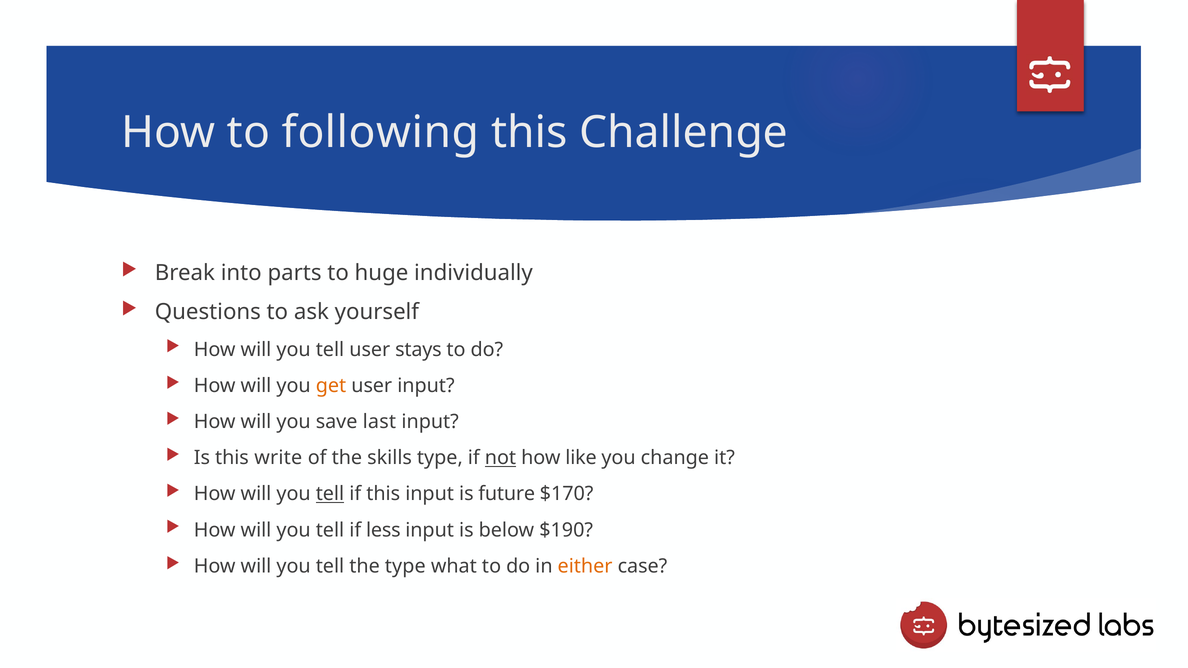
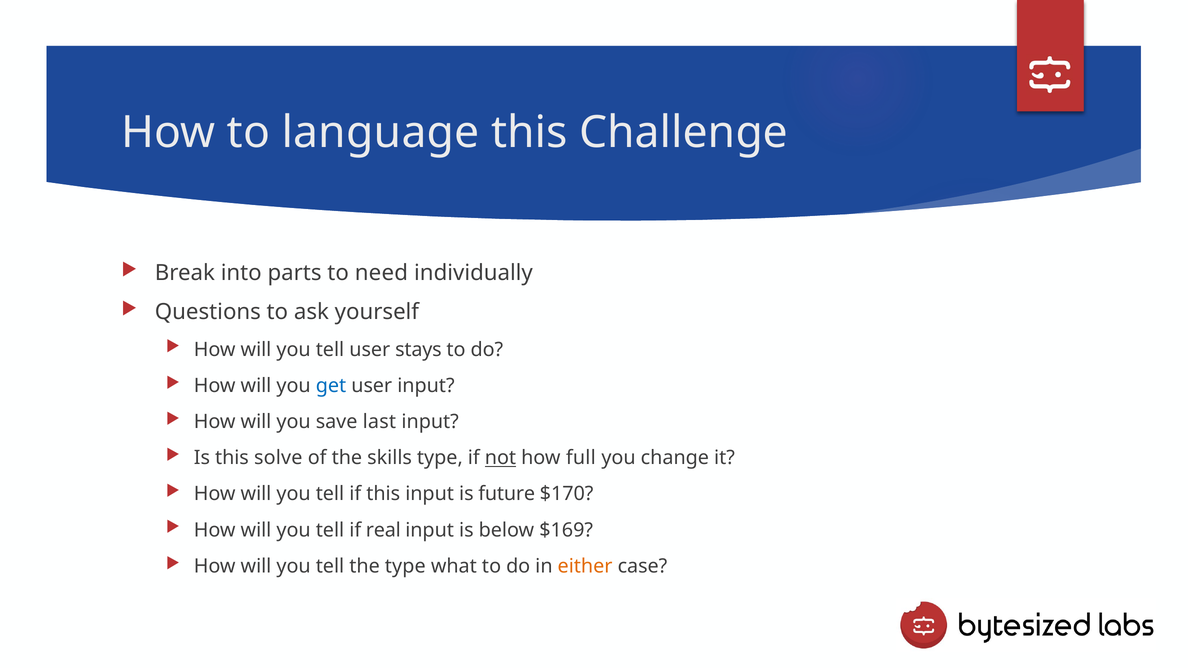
following: following -> language (381, 132)
huge: huge -> need (381, 273)
get colour: orange -> blue (331, 386)
write: write -> solve (278, 458)
like: like -> full (581, 458)
tell underline: present -> none (330, 494)
less: less -> real (383, 530)
$190: $190 -> $169 (566, 530)
